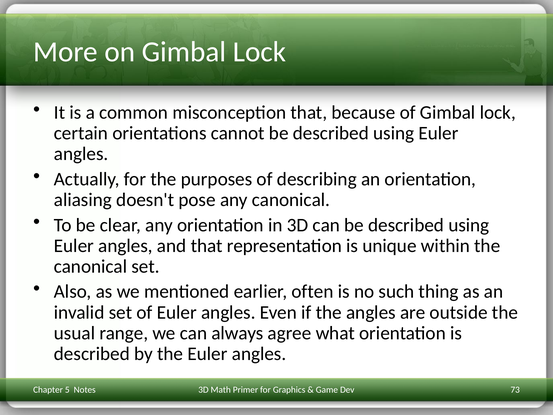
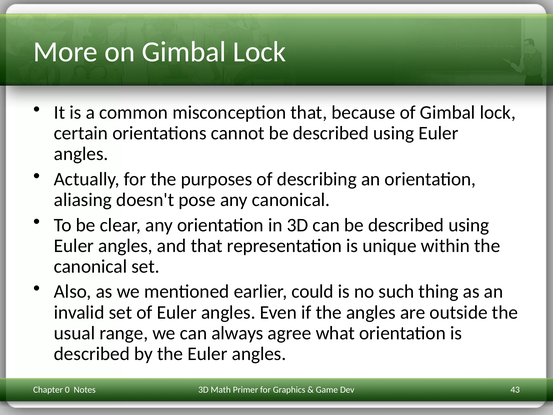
often: often -> could (313, 291)
73: 73 -> 43 (515, 389)
5: 5 -> 0 (67, 390)
